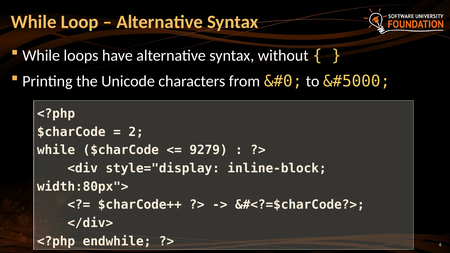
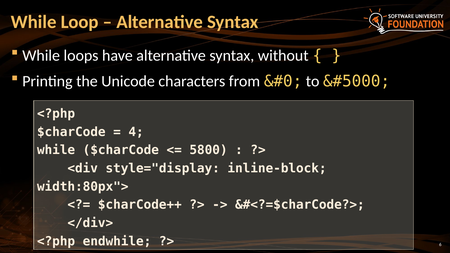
2: 2 -> 4 (136, 132)
9279: 9279 -> 5800 (209, 150)
